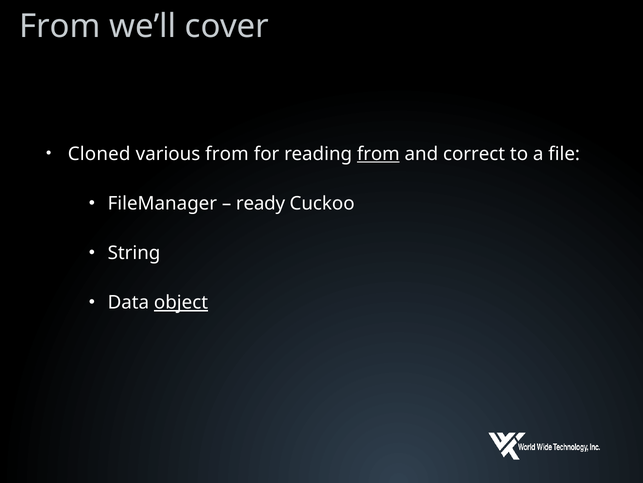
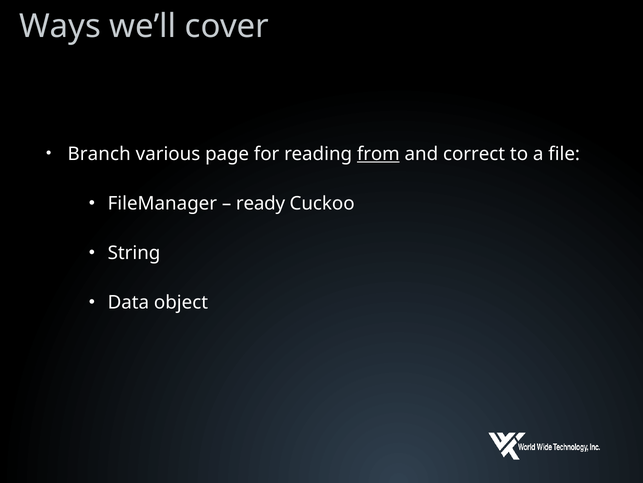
From: From -> Ways (60, 26)
Cloned: Cloned -> Branch (99, 154)
various from: from -> page (227, 154)
object underline: present -> none (181, 302)
